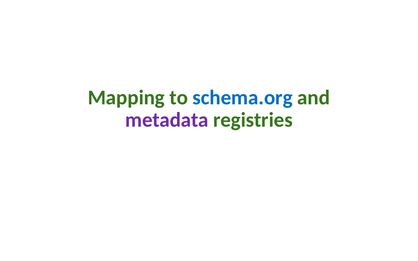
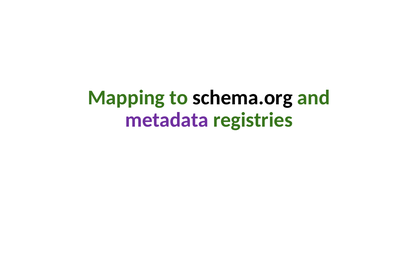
schema.org colour: blue -> black (243, 98)
